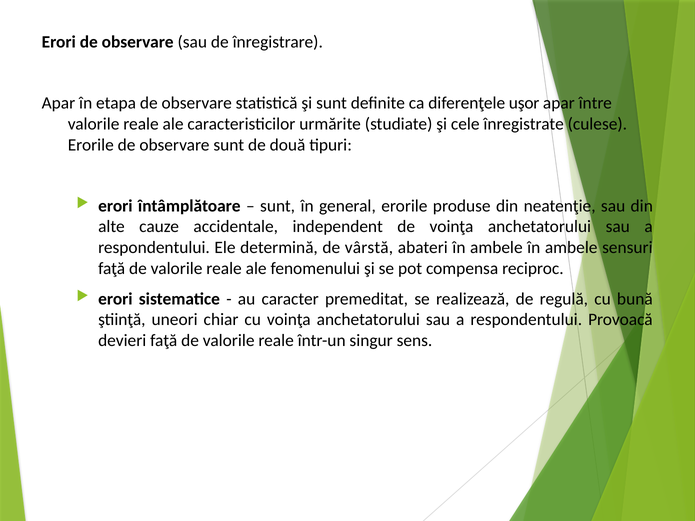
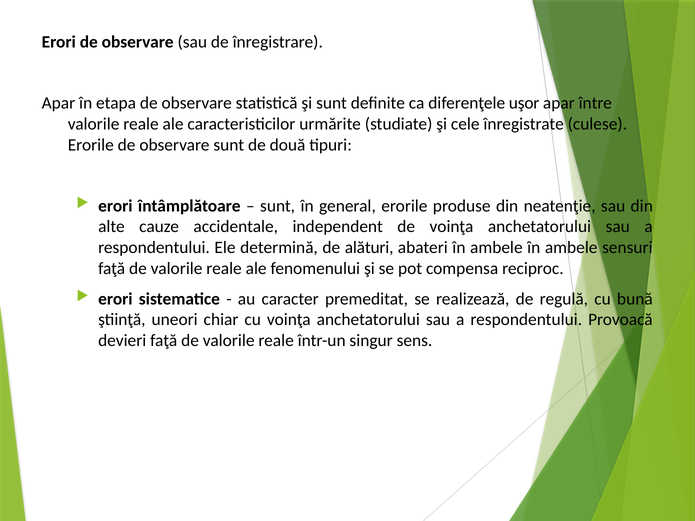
vârstă: vârstă -> alături (369, 248)
